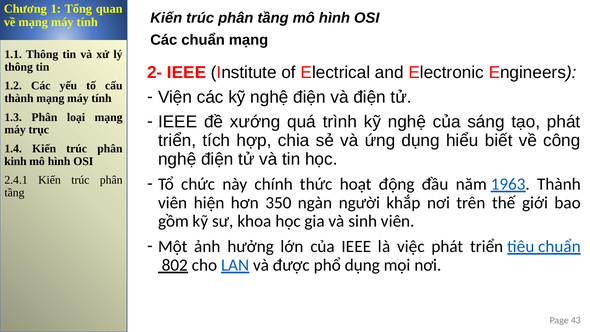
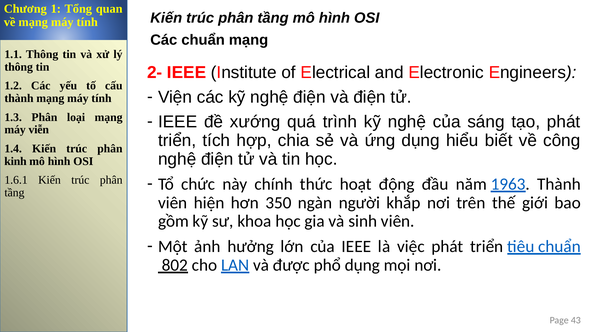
trục: trục -> viễn (39, 130)
2.4.1: 2.4.1 -> 1.6.1 (16, 180)
